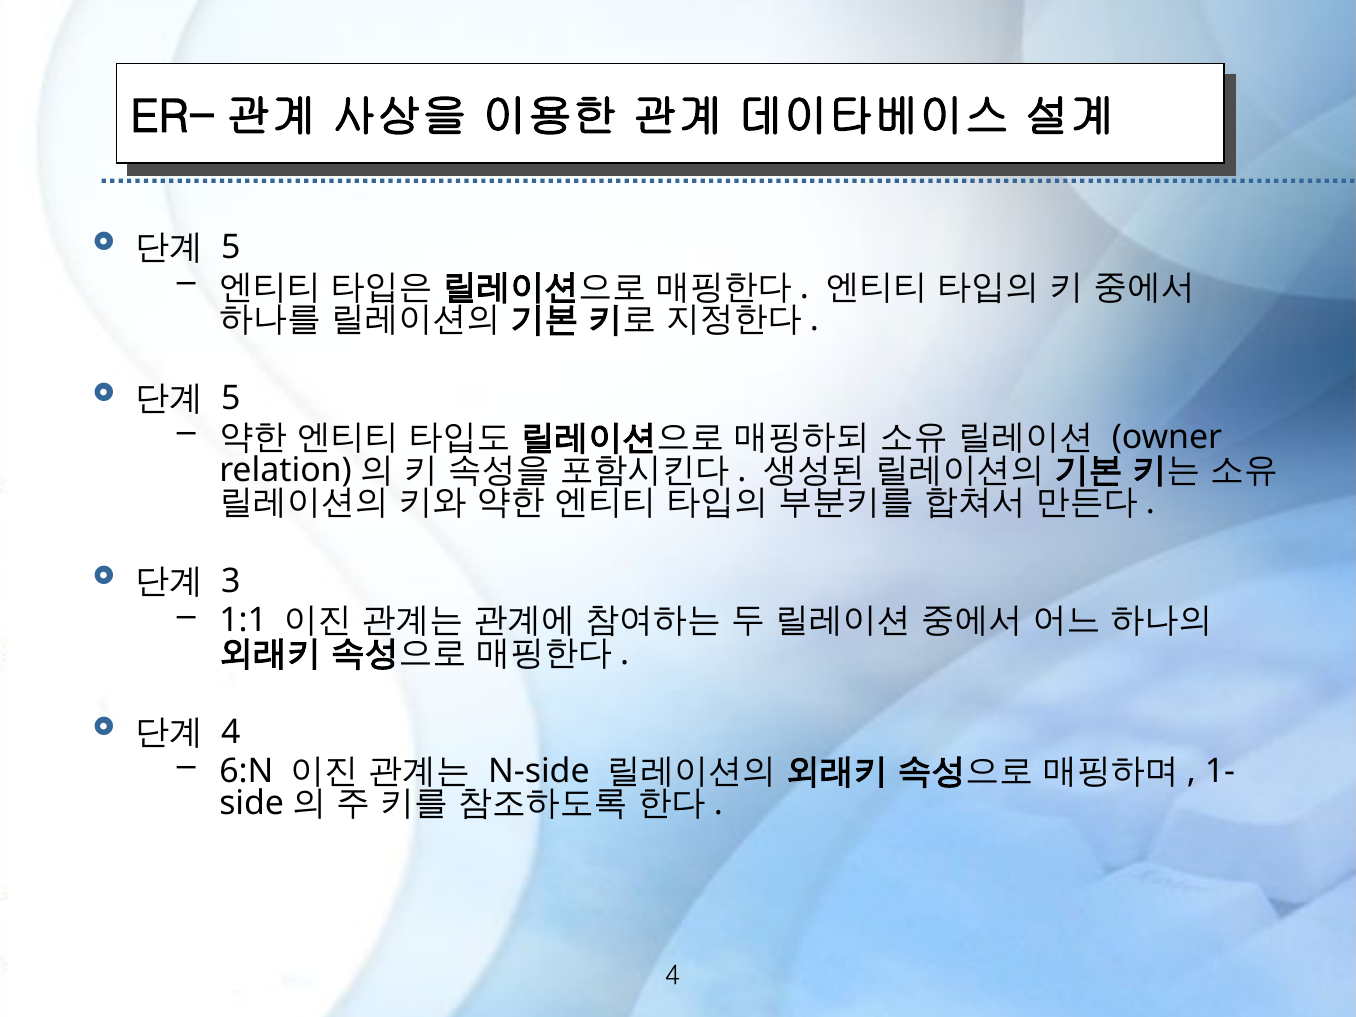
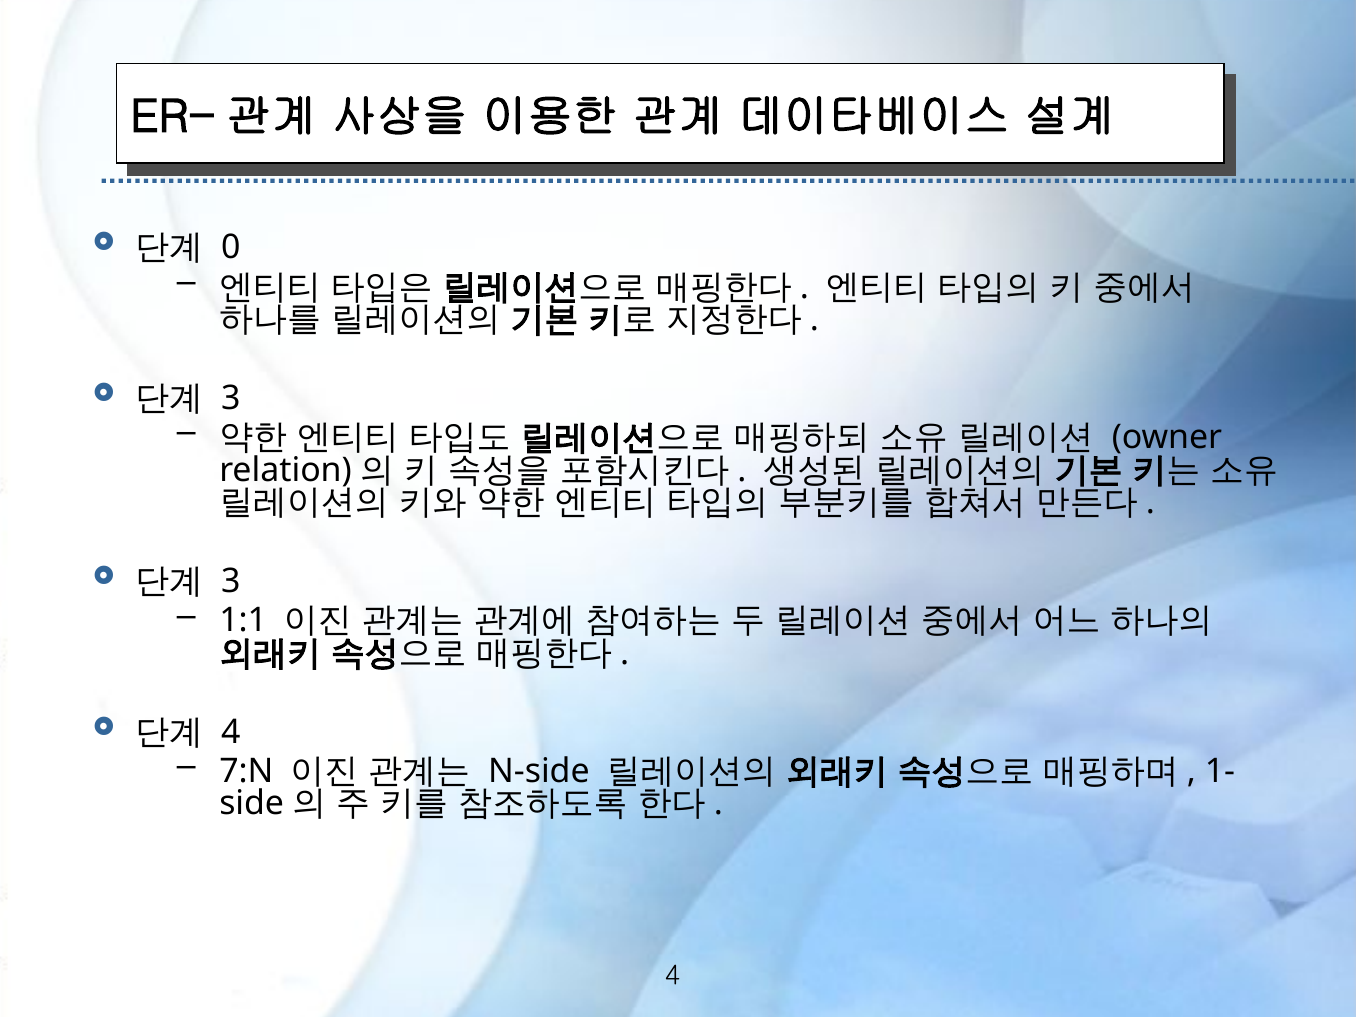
5: 5 -> 0 (231, 248)
5: 5 -> 3 (231, 398)
6:N: 6:N -> 7:N (246, 771)
